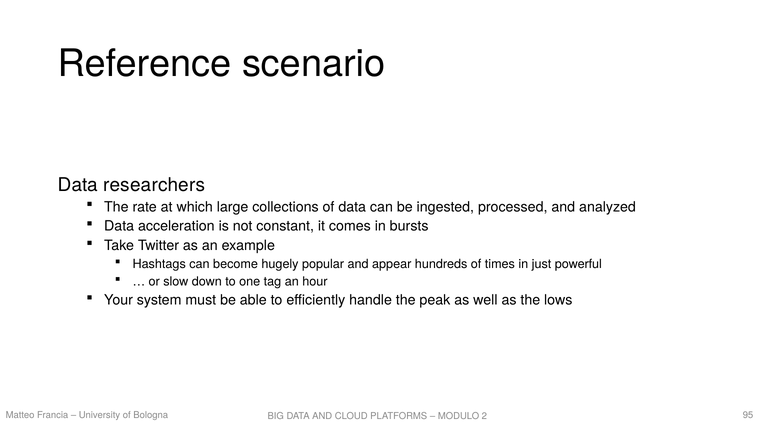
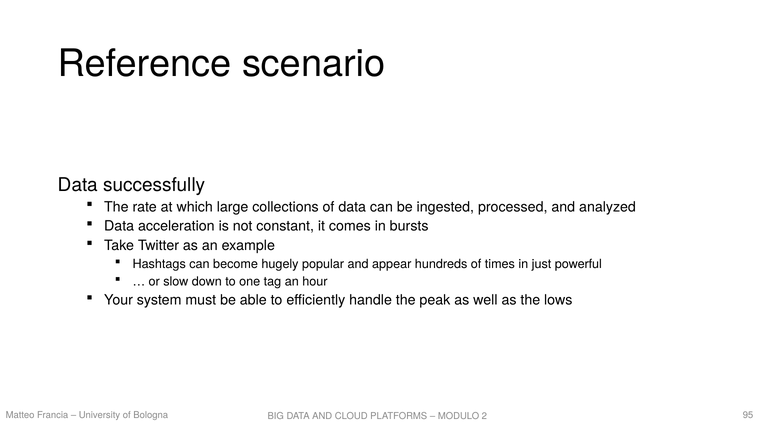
researchers: researchers -> successfully (154, 185)
